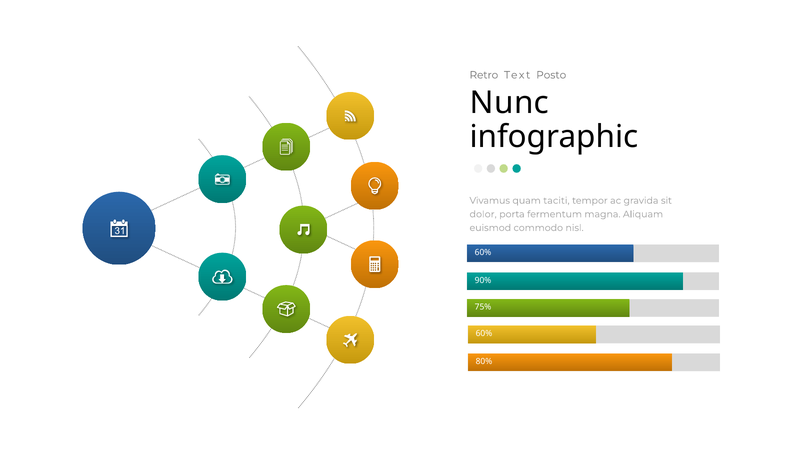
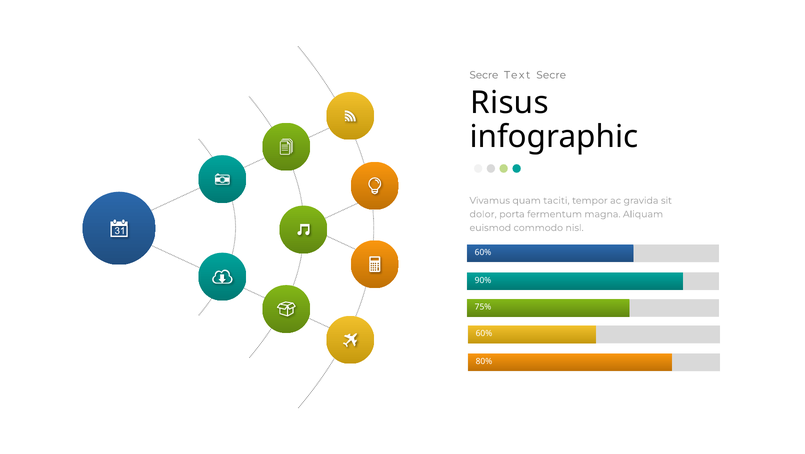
Retro: Retro -> Secre (484, 75)
Text Posto: Posto -> Secre (551, 75)
Nunc: Nunc -> Risus (509, 103)
